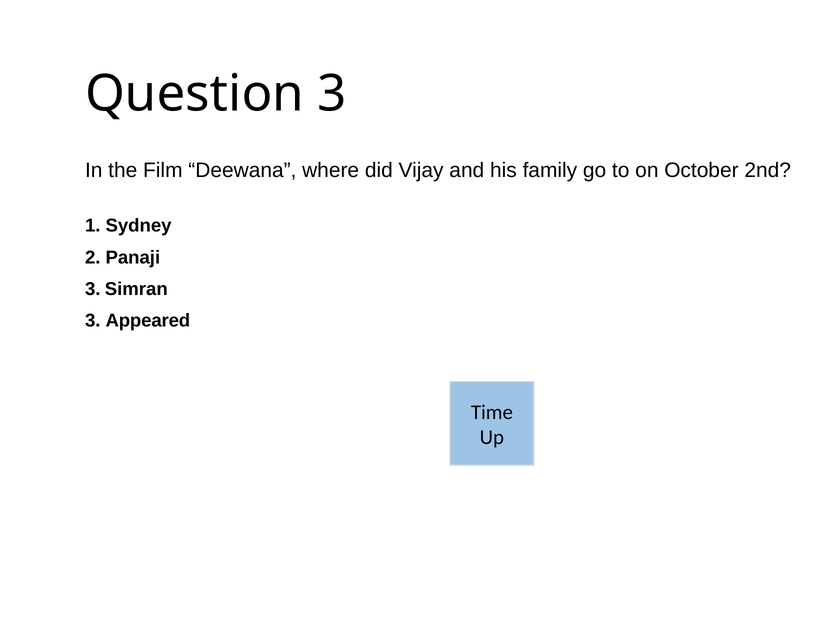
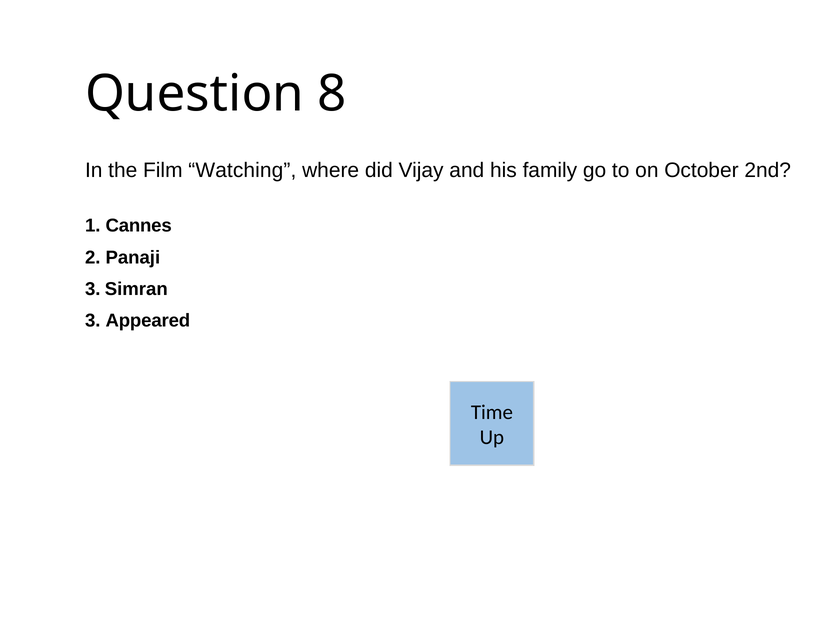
Question 3: 3 -> 8 (332, 94)
Deewana: Deewana -> Watching (242, 170)
Sydney: Sydney -> Cannes (139, 226)
